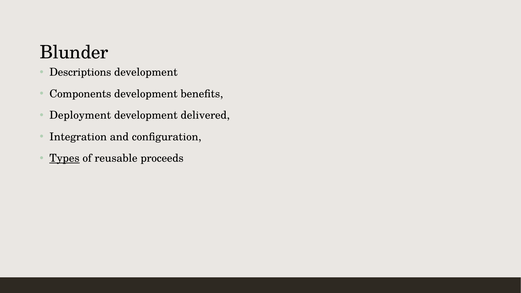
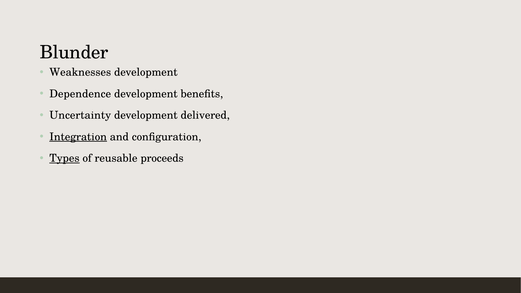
Descriptions: Descriptions -> Weaknesses (80, 72)
Components: Components -> Dependence (80, 94)
Deployment: Deployment -> Uncertainty (80, 115)
Integration underline: none -> present (78, 137)
